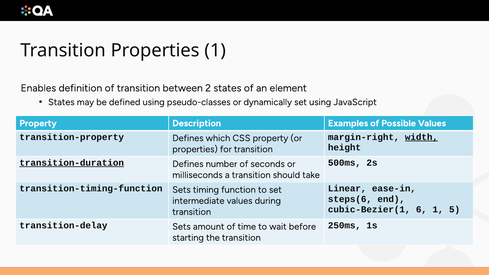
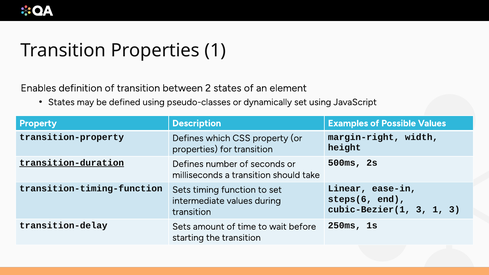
width underline: present -> none (421, 137)
cubic-Bezier(1 6: 6 -> 3 (421, 209)
1 5: 5 -> 3 (455, 209)
